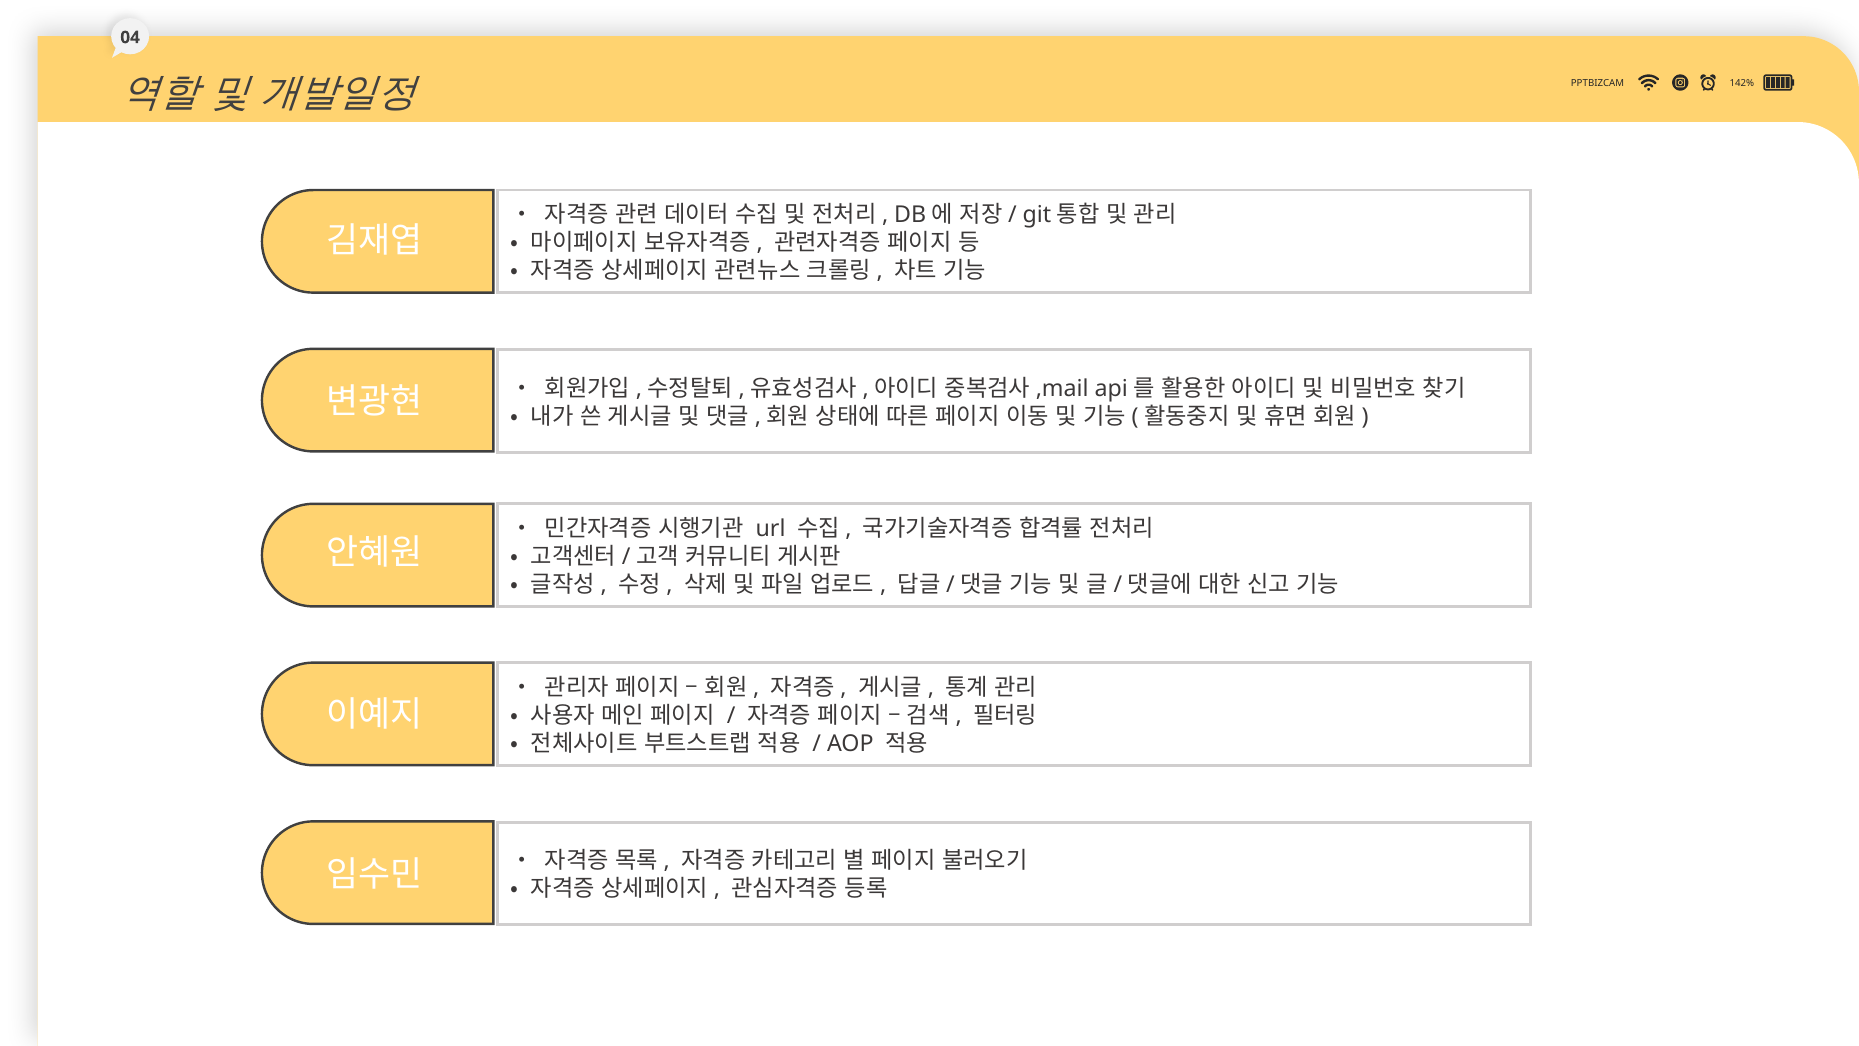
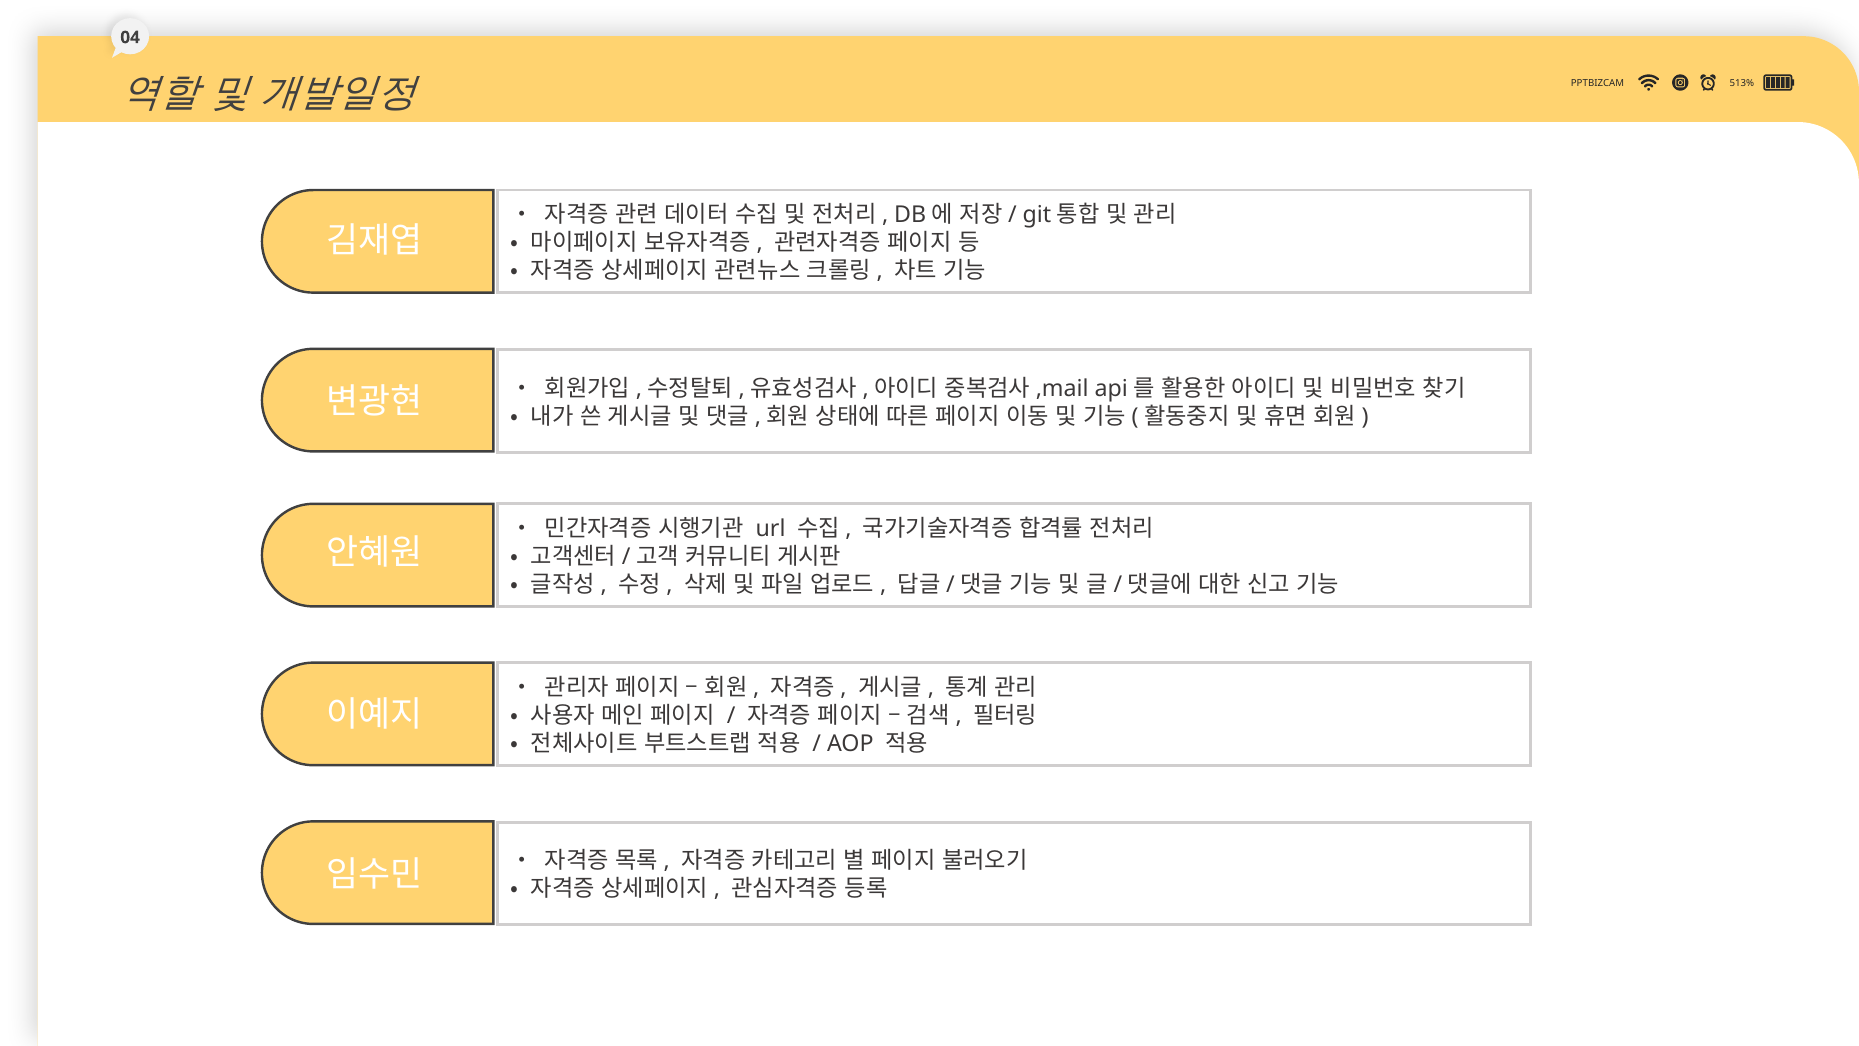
142%: 142% -> 513% (1742, 83)
